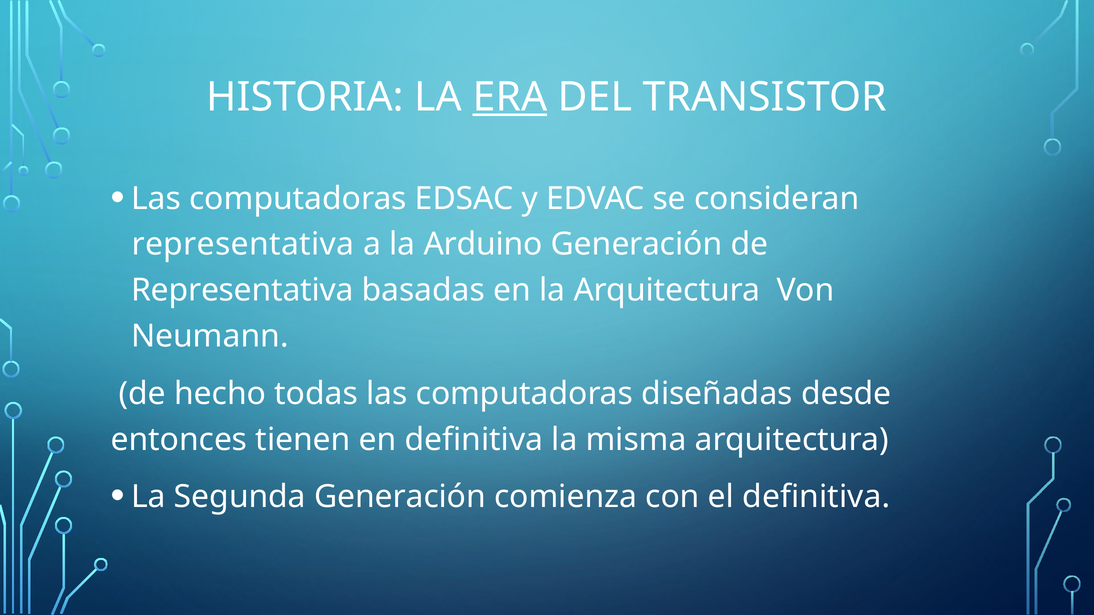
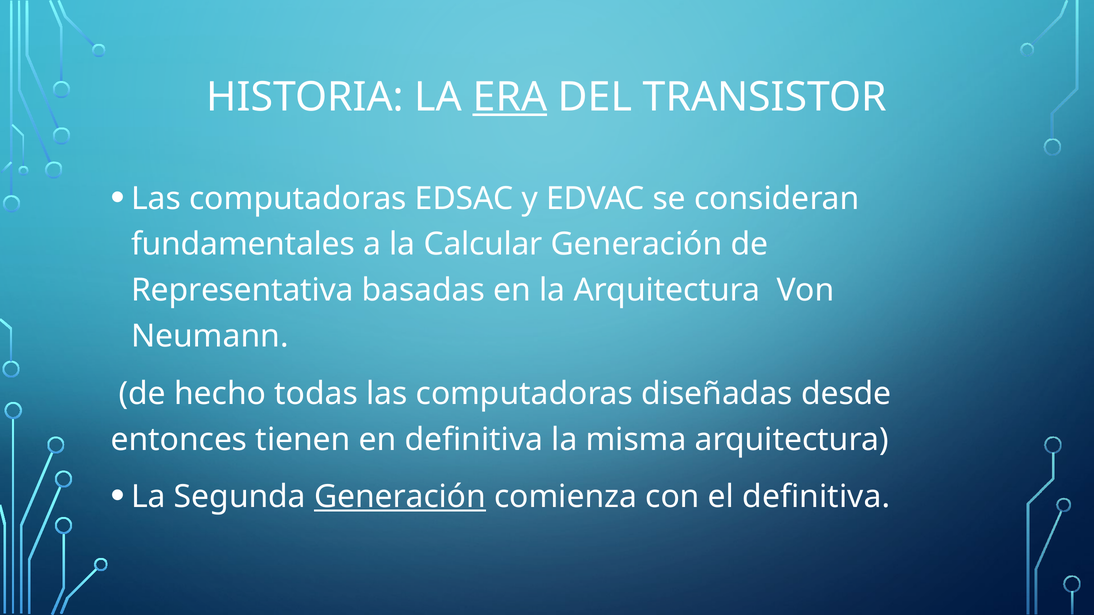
representativa: representativa -> fundamentales (243, 245)
Arduino: Arduino -> Calcular (483, 245)
Generación underline: none -> present (400, 497)
